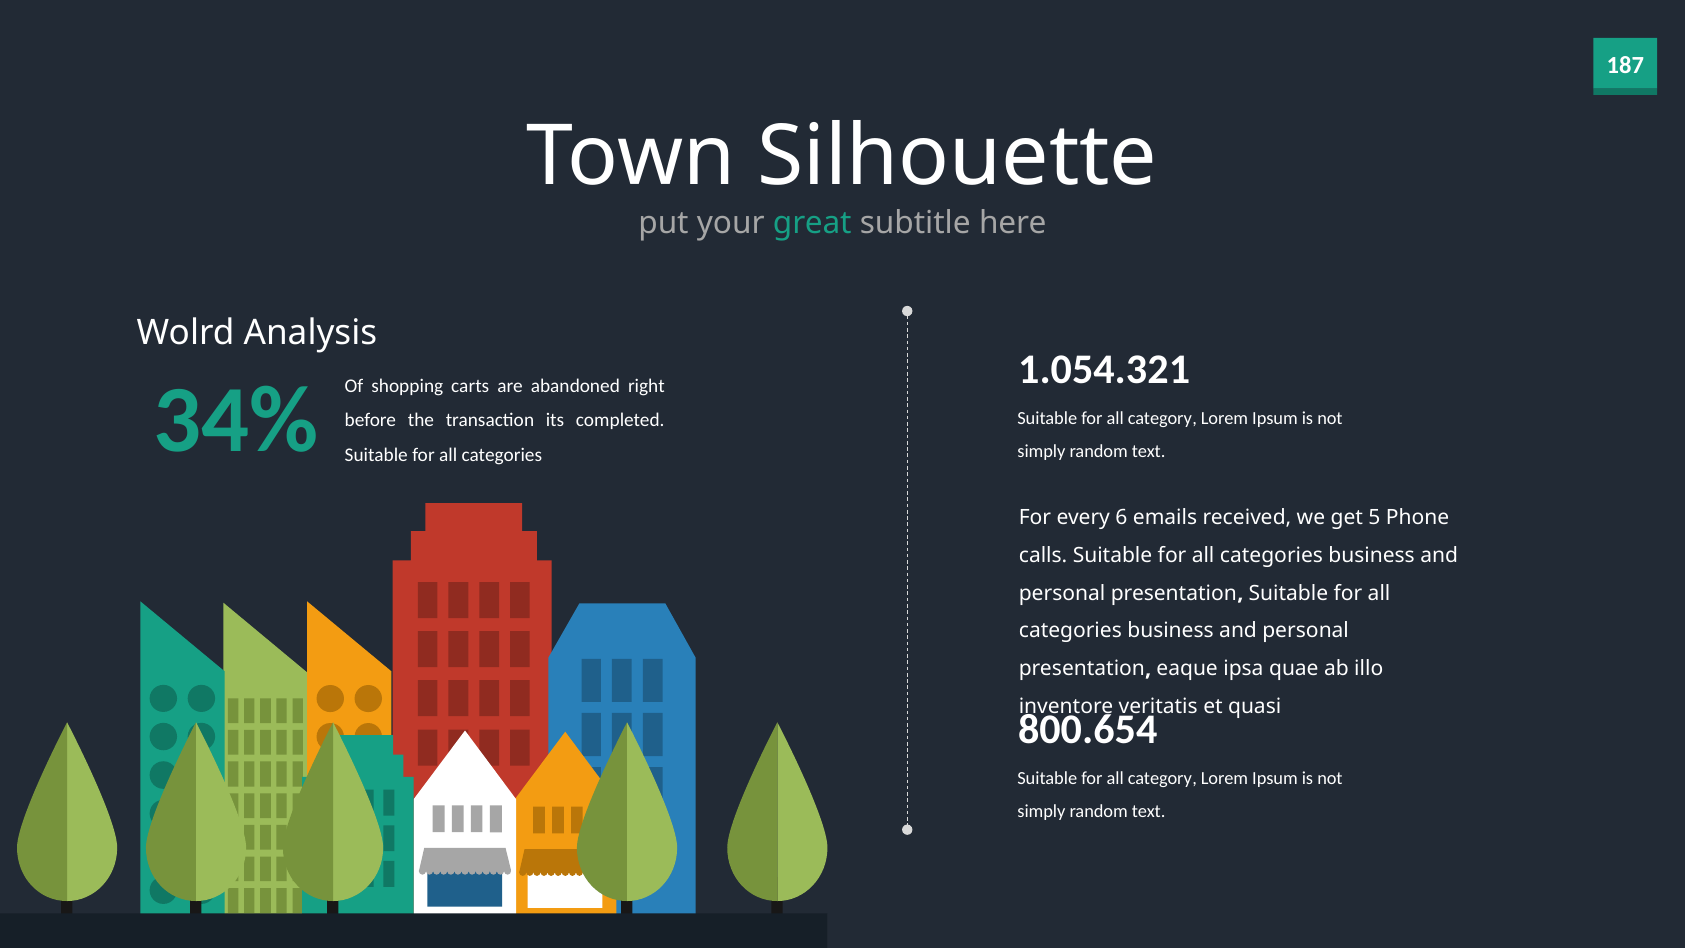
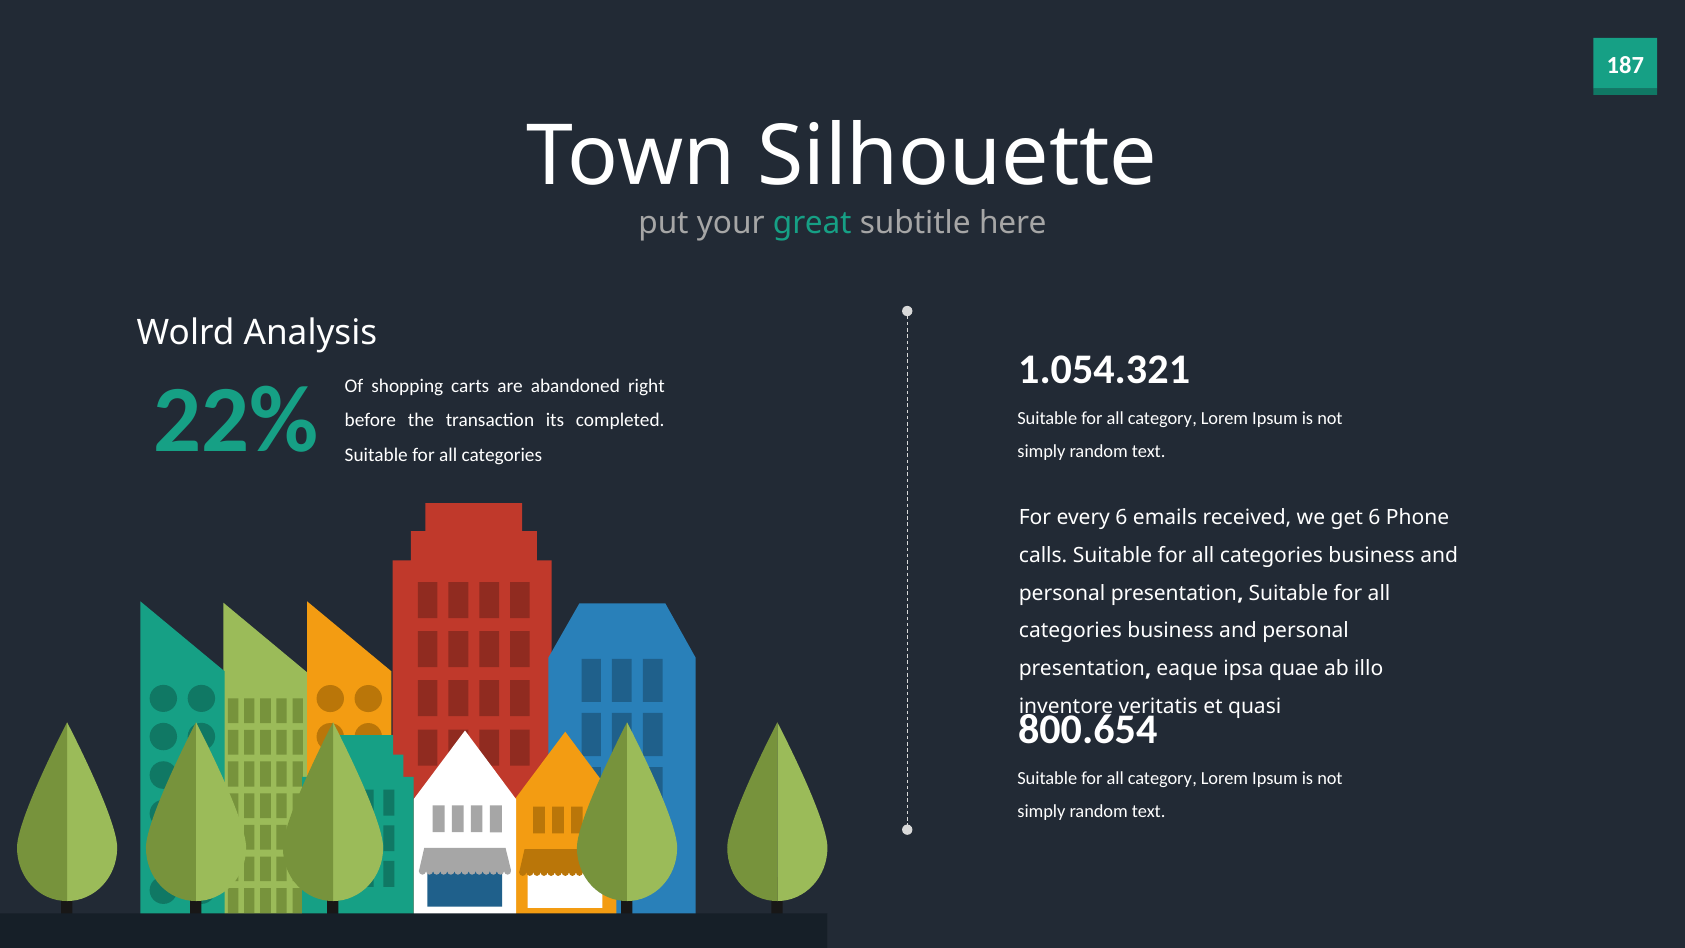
34%: 34% -> 22% (236, 420)
get 5: 5 -> 6 (1374, 517)
